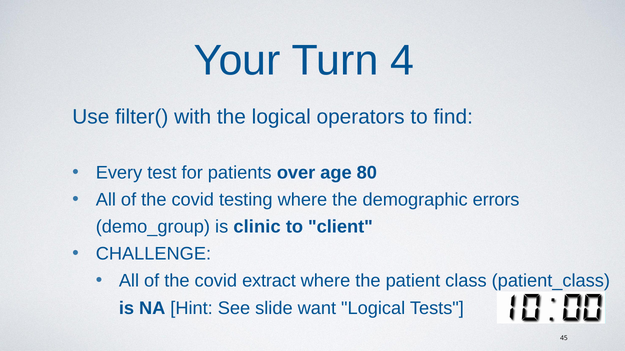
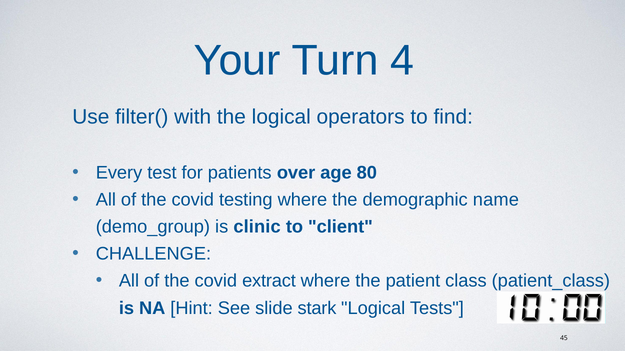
errors: errors -> name (496, 200)
want: want -> stark (317, 309)
